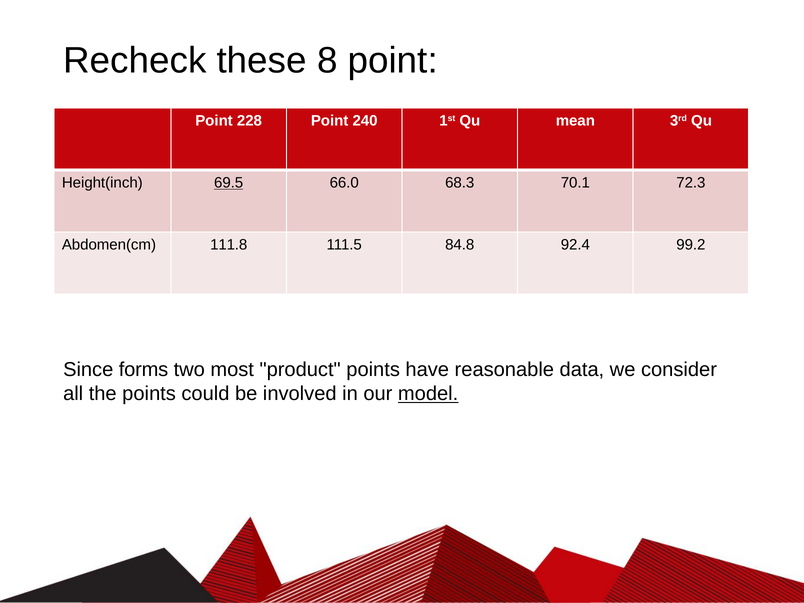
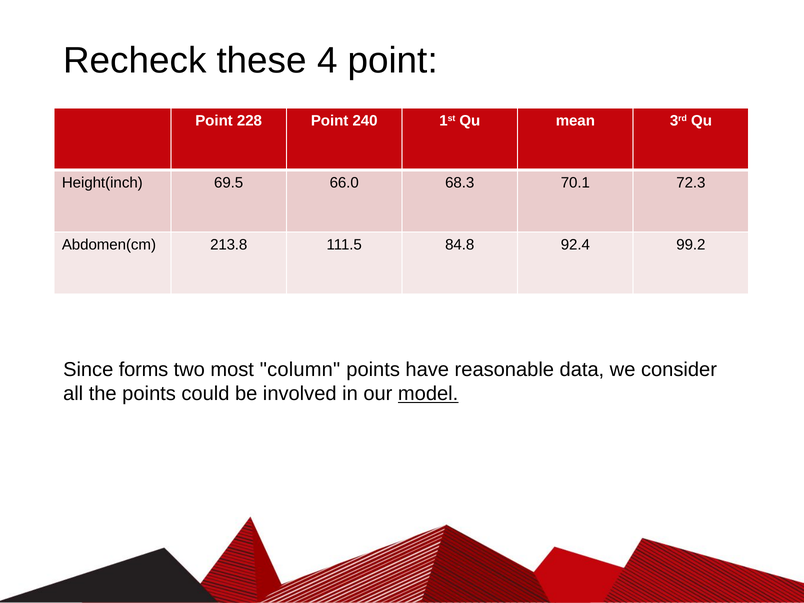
8: 8 -> 4 (327, 61)
69.5 underline: present -> none (229, 183)
111.8: 111.8 -> 213.8 (229, 245)
product: product -> column (300, 370)
